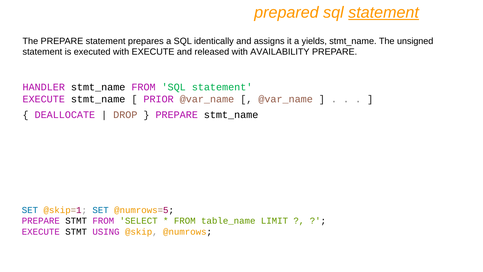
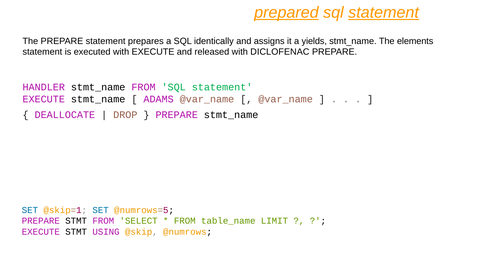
prepared underline: none -> present (286, 13)
unsigned: unsigned -> elements (415, 41)
AVAILABILITY: AVAILABILITY -> DICLOFENAC (280, 52)
PRIOR: PRIOR -> ADAMS (159, 99)
